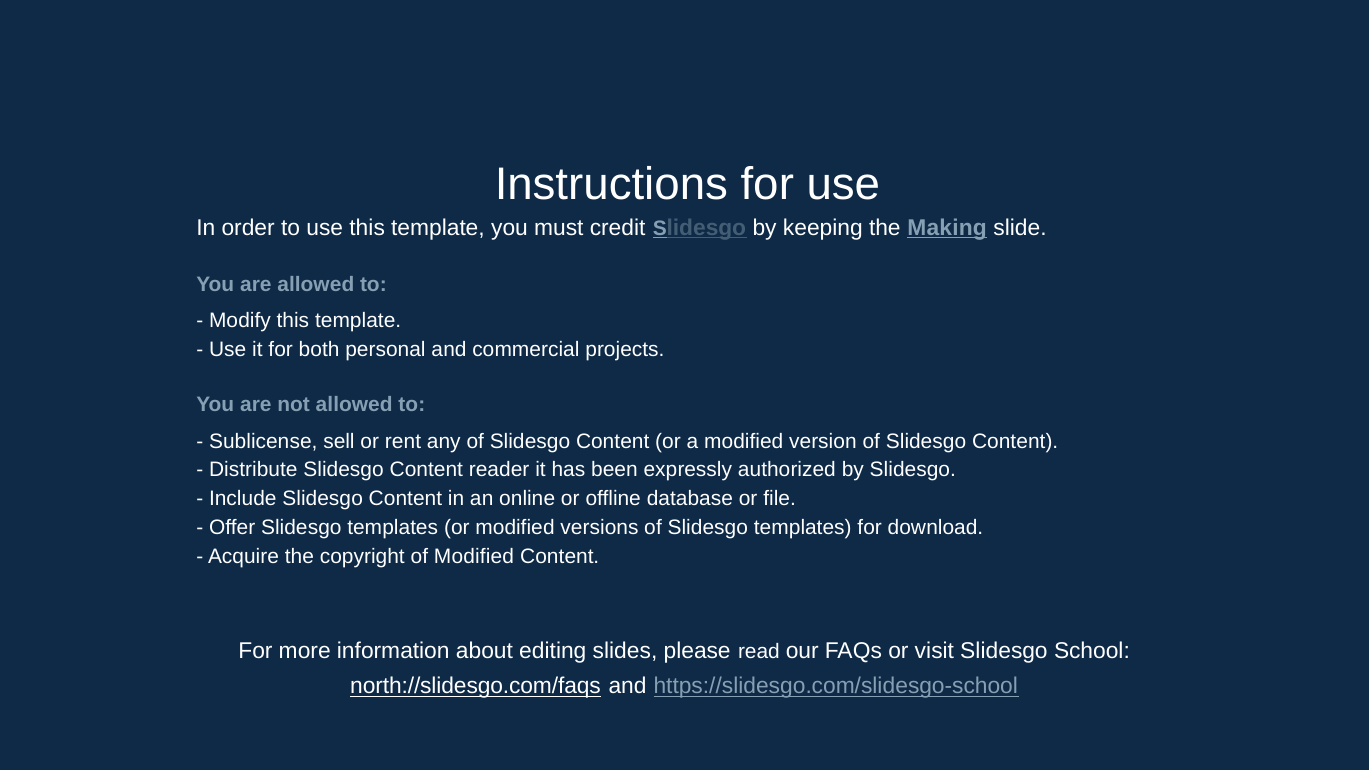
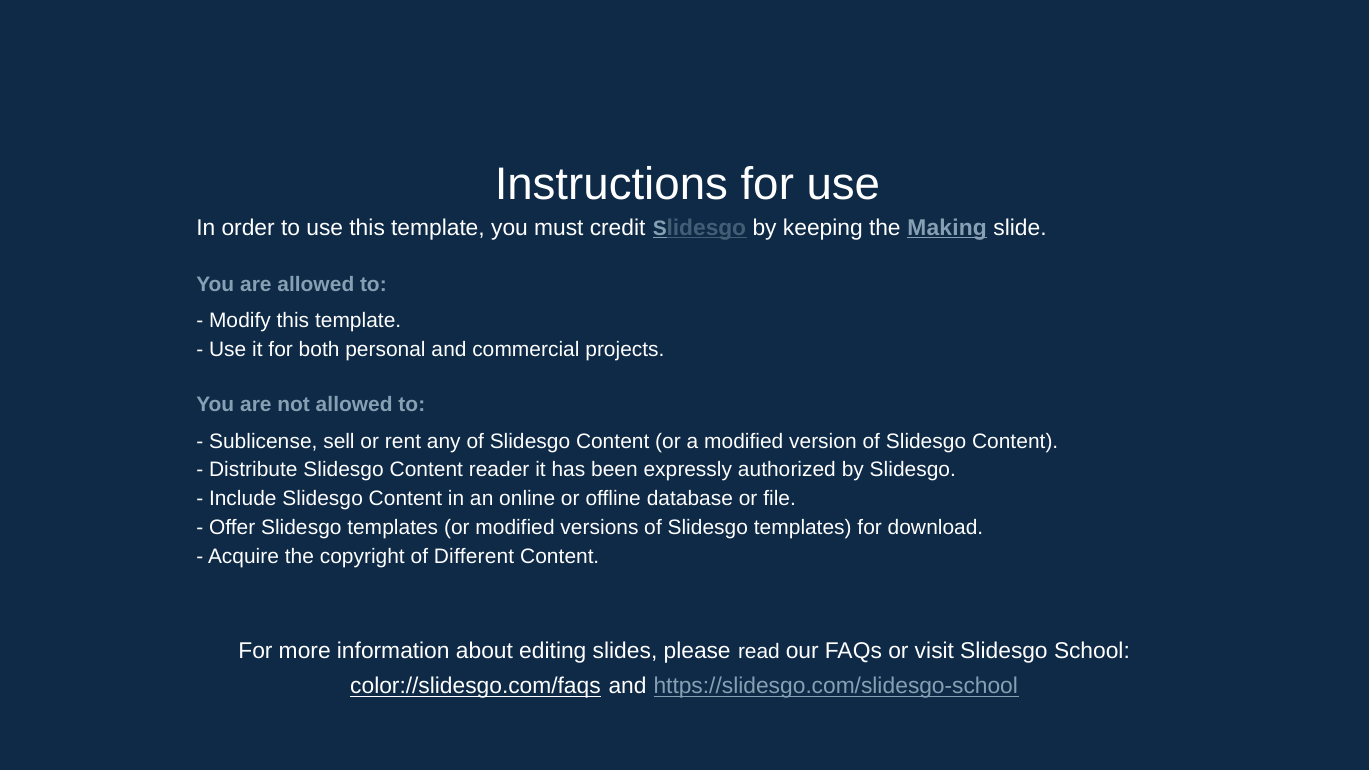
of Modified: Modified -> Different (474, 557)
north://slidesgo.com/faqs: north://slidesgo.com/faqs -> color://slidesgo.com/faqs (475, 687)
